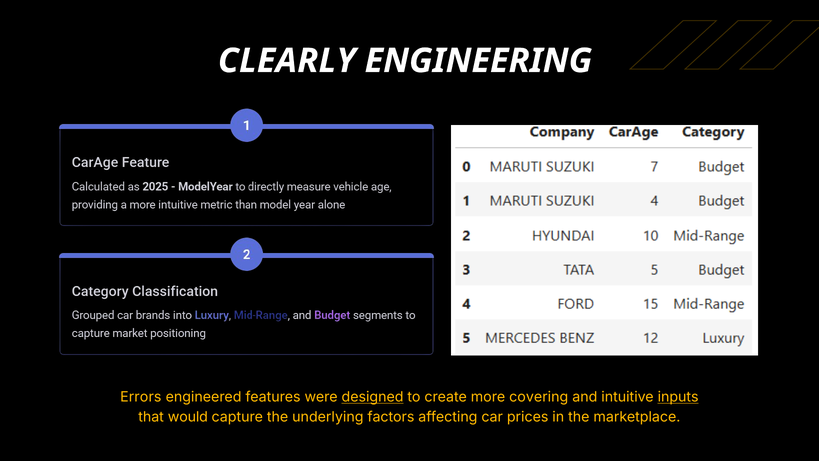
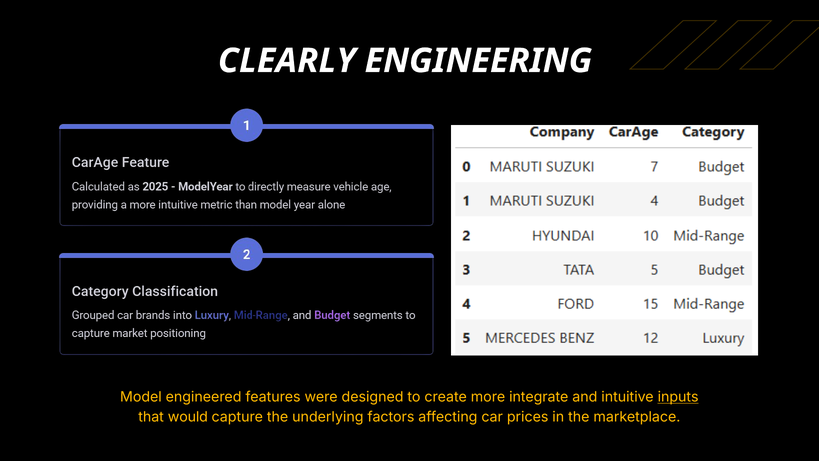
Errors: Errors -> Model (141, 397)
designed underline: present -> none (373, 397)
covering: covering -> integrate (539, 397)
